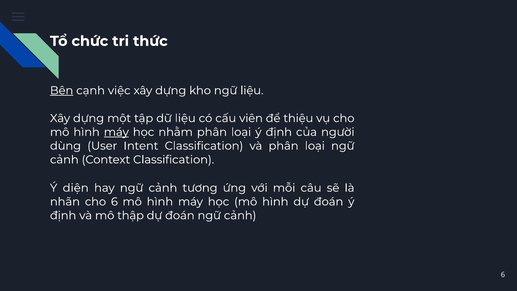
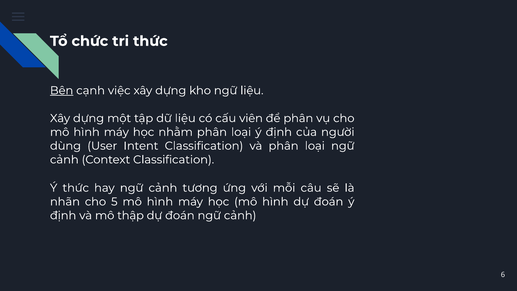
để thiệu: thiệu -> phân (298, 118)
máy underline: present -> none (116, 132)
Ý diện: diện -> thức (76, 188)
cho 6: 6 -> 5 (114, 202)
